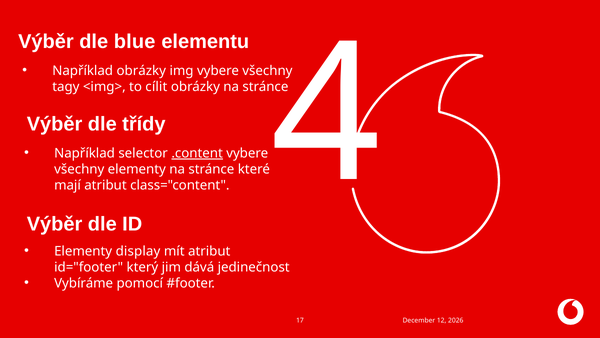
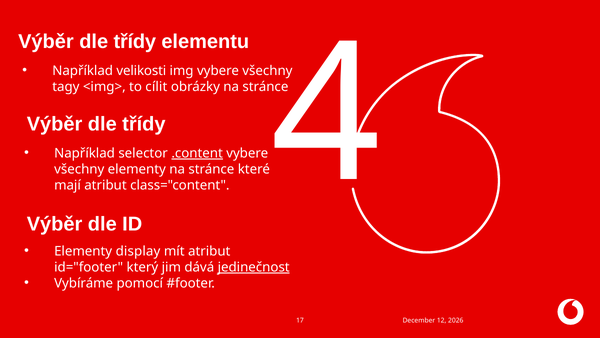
blue: blue -> třídy (135, 42)
Například obrázky: obrázky -> velikosti (141, 71)
jedinečnost underline: none -> present (254, 267)
